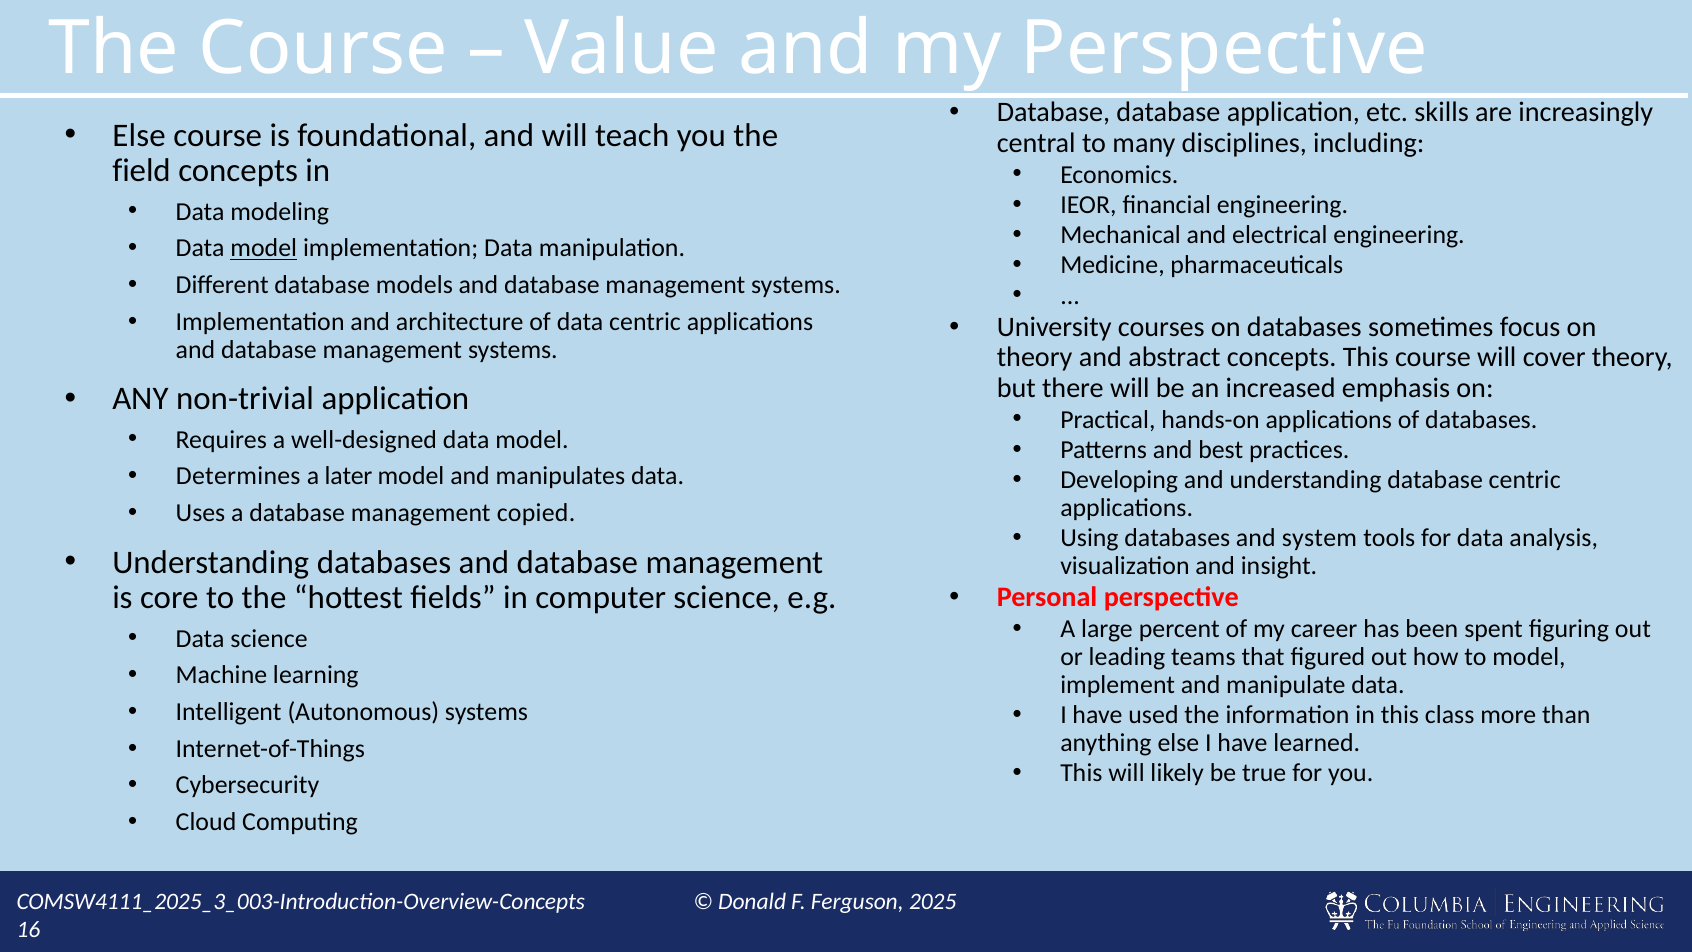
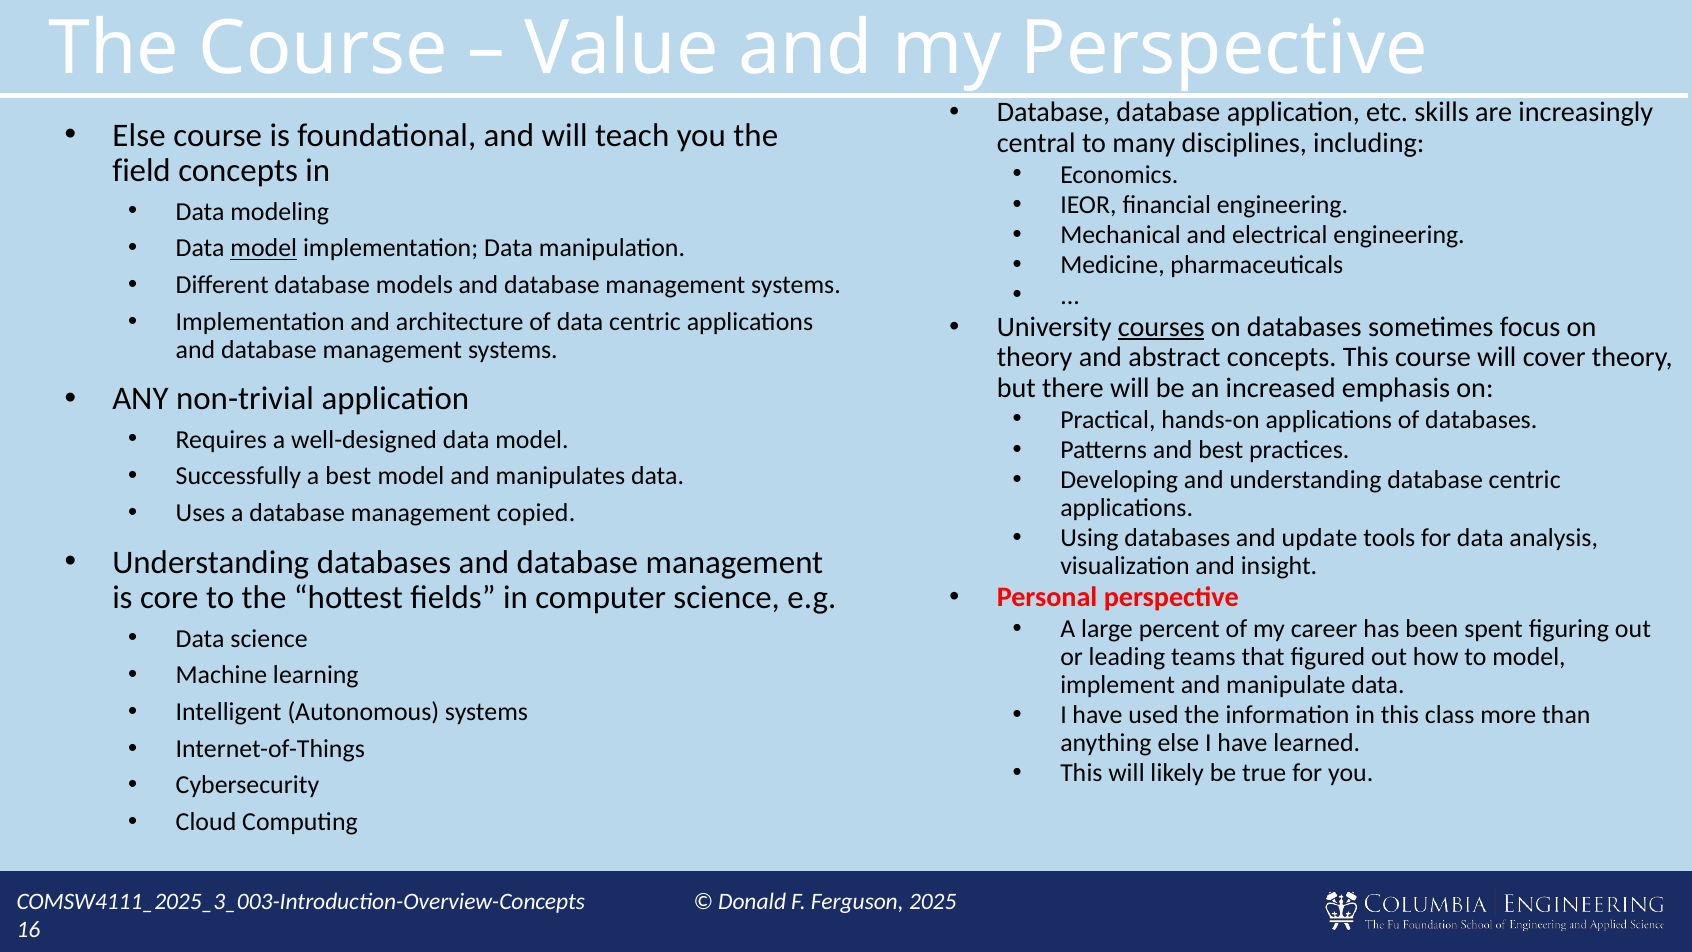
courses underline: none -> present (1161, 327)
Determines: Determines -> Successfully (238, 476)
a later: later -> best (348, 476)
system: system -> update (1319, 538)
